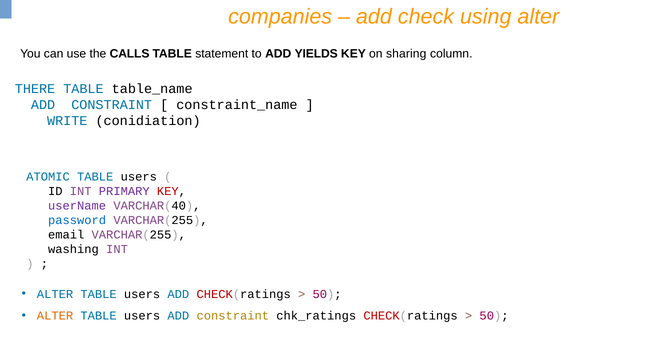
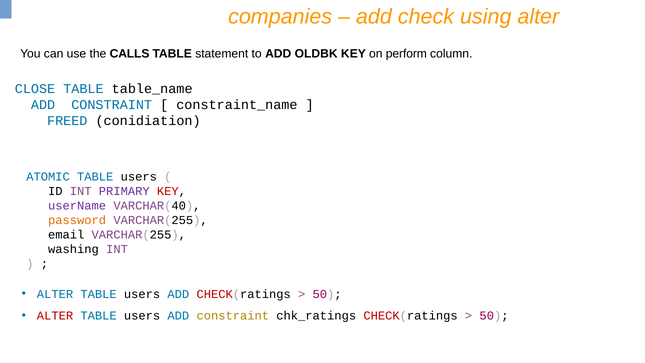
YIELDS: YIELDS -> OLDBK (316, 54)
sharing: sharing -> perform (406, 54)
THERE: THERE -> CLOSE (35, 89)
WRITE: WRITE -> FREED (67, 121)
password colour: blue -> orange (77, 220)
ALTER colour: orange -> red (55, 316)
